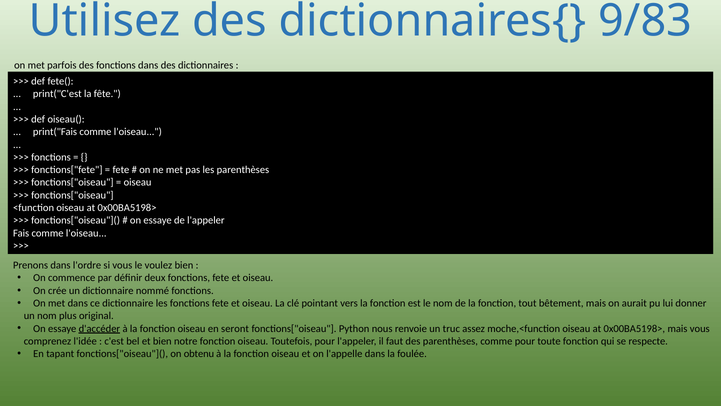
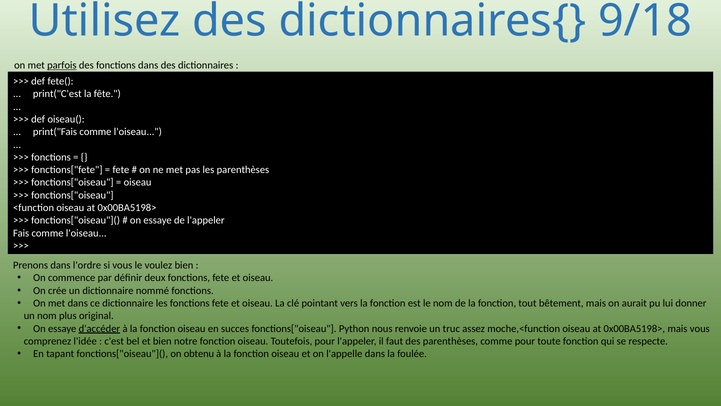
9/83: 9/83 -> 9/18 (645, 21)
parfois underline: none -> present (62, 65)
seront: seront -> succes (235, 328)
